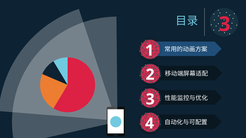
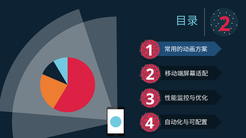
3: 3 -> 2 (225, 24)
